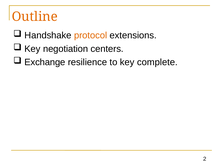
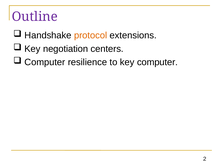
Outline colour: orange -> purple (35, 17)
Exchange: Exchange -> Computer (45, 62)
key complete: complete -> computer (157, 62)
